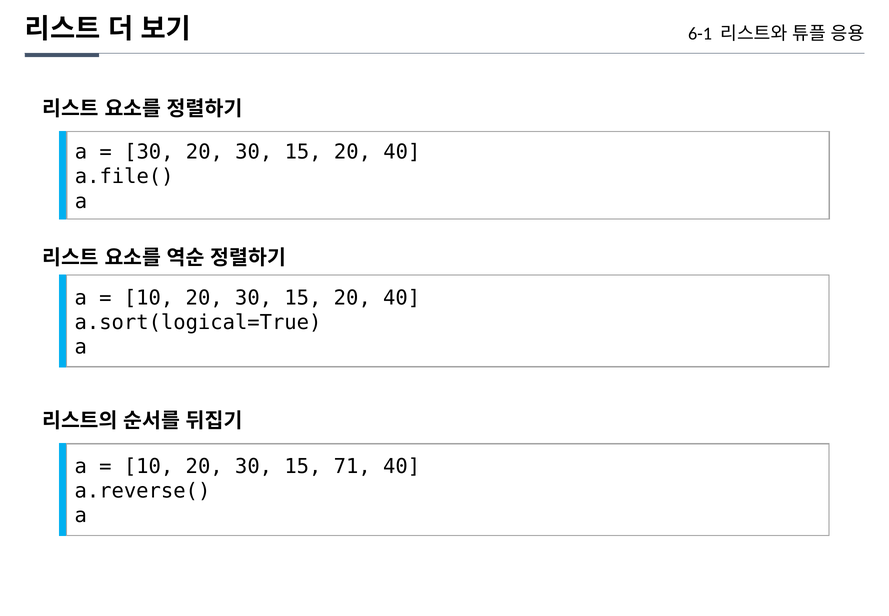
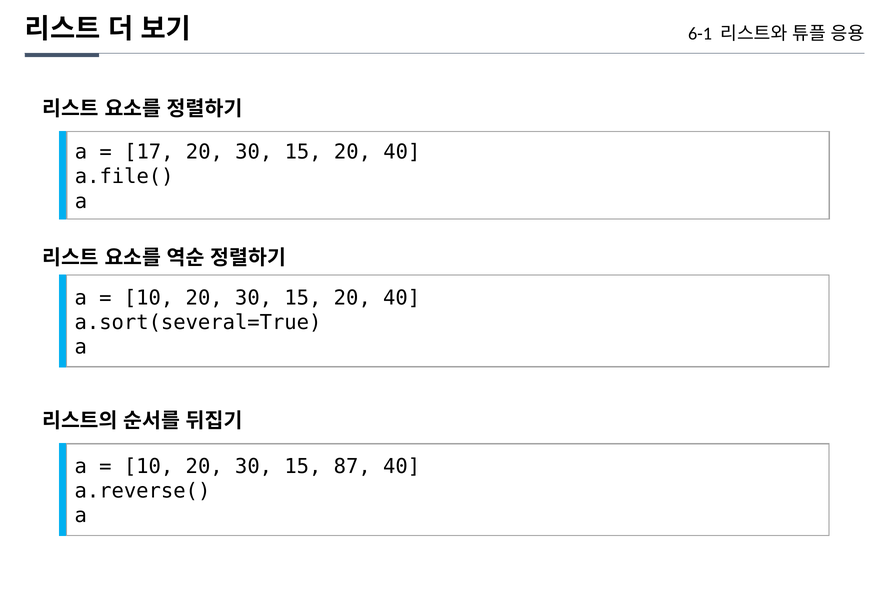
30: 30 -> 17 (149, 152)
a.sort(logical=True: a.sort(logical=True -> a.sort(several=True (198, 322)
71: 71 -> 87 (352, 466)
